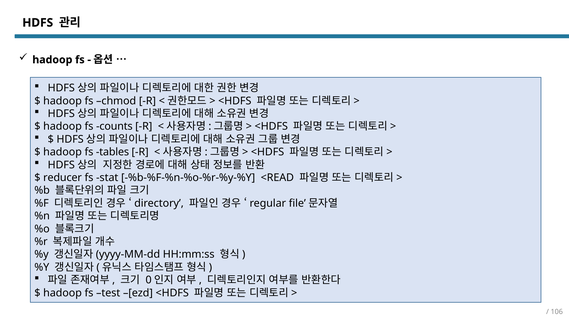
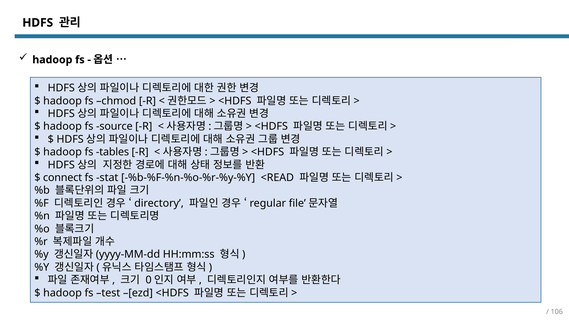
counts: counts -> source (114, 127)
reducer: reducer -> connect (63, 178)
